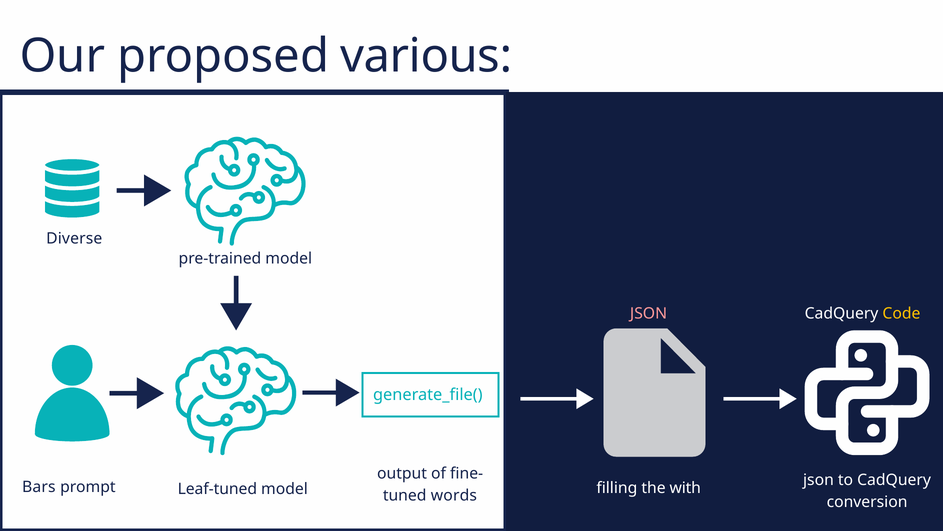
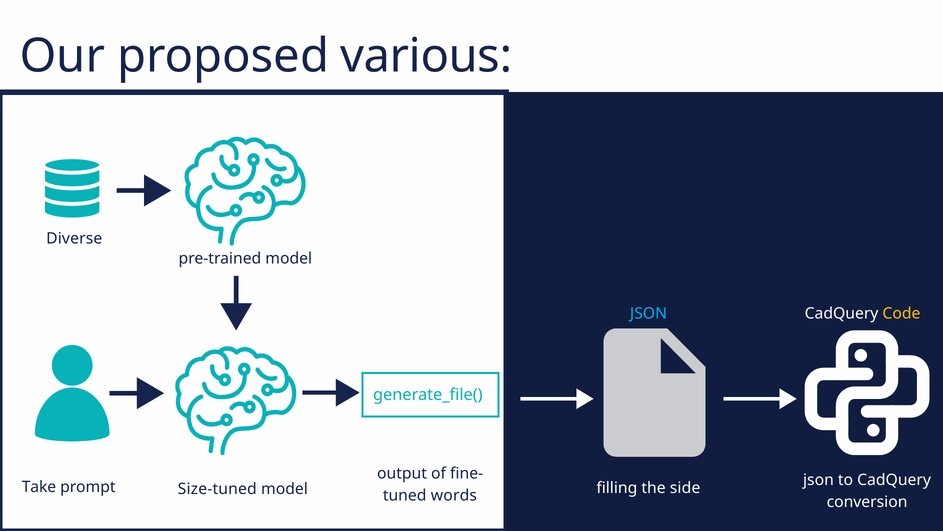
JSON colour: pink -> light blue (649, 313)
Bars: Bars -> Take (39, 487)
with: with -> side (685, 488)
Leaf-tuned: Leaf-tuned -> Size-tuned (217, 489)
